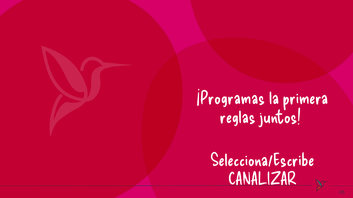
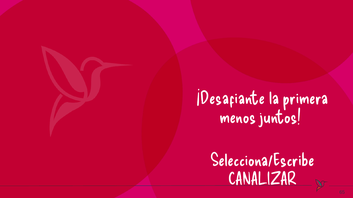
¡Programas: ¡Programas -> ¡Desafiante (231, 99)
reglas: reglas -> menos (238, 118)
